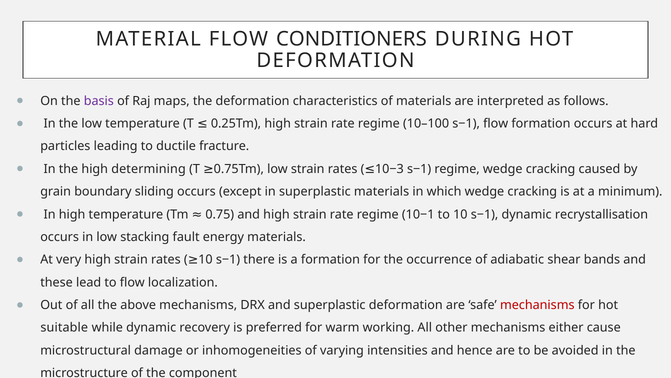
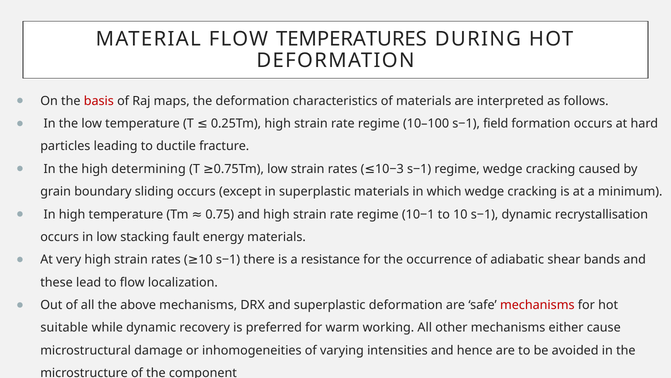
CONDITIONERS: CONDITIONERS -> TEMPERATURES (351, 39)
basis colour: purple -> red (99, 101)
s−1 flow: flow -> field (496, 123)
a formation: formation -> resistance (331, 259)
